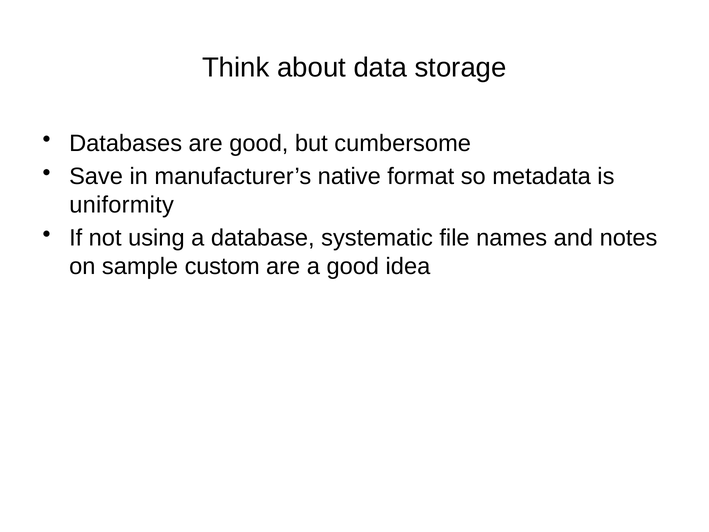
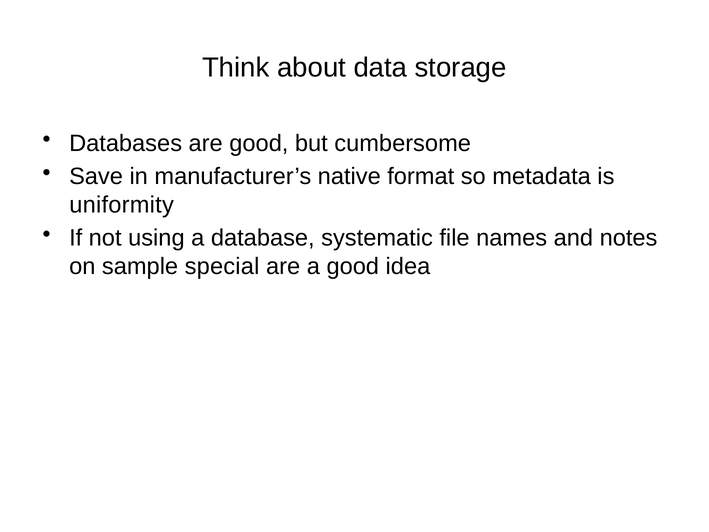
custom: custom -> special (222, 266)
